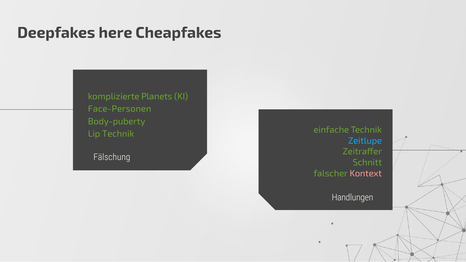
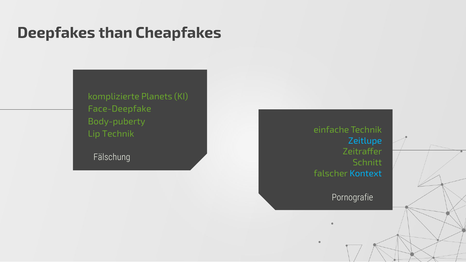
here: here -> than (115, 33)
Face-Personen: Face-Personen -> Face-Deepfake (120, 109)
Kontext colour: pink -> light blue (366, 174)
Handlungen: Handlungen -> Pornografie (352, 198)
